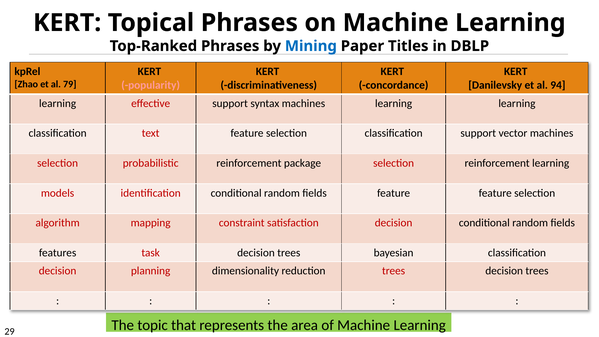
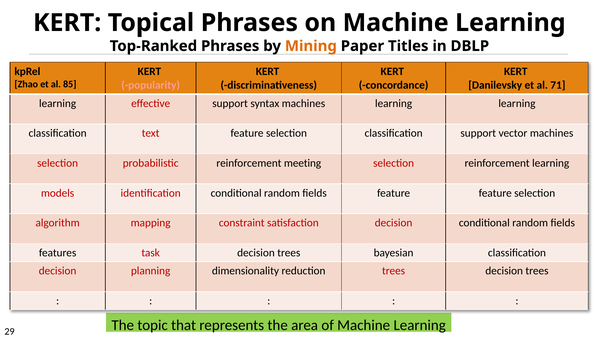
Mining colour: blue -> orange (311, 46)
79: 79 -> 85 (70, 84)
94: 94 -> 71 (558, 85)
package: package -> meeting (303, 163)
